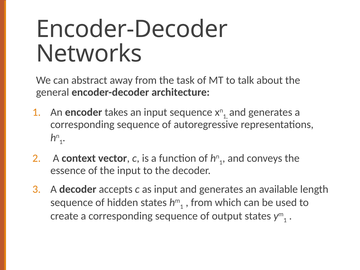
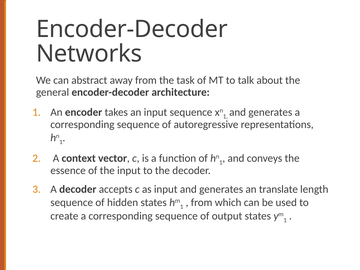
available: available -> translate (278, 189)
